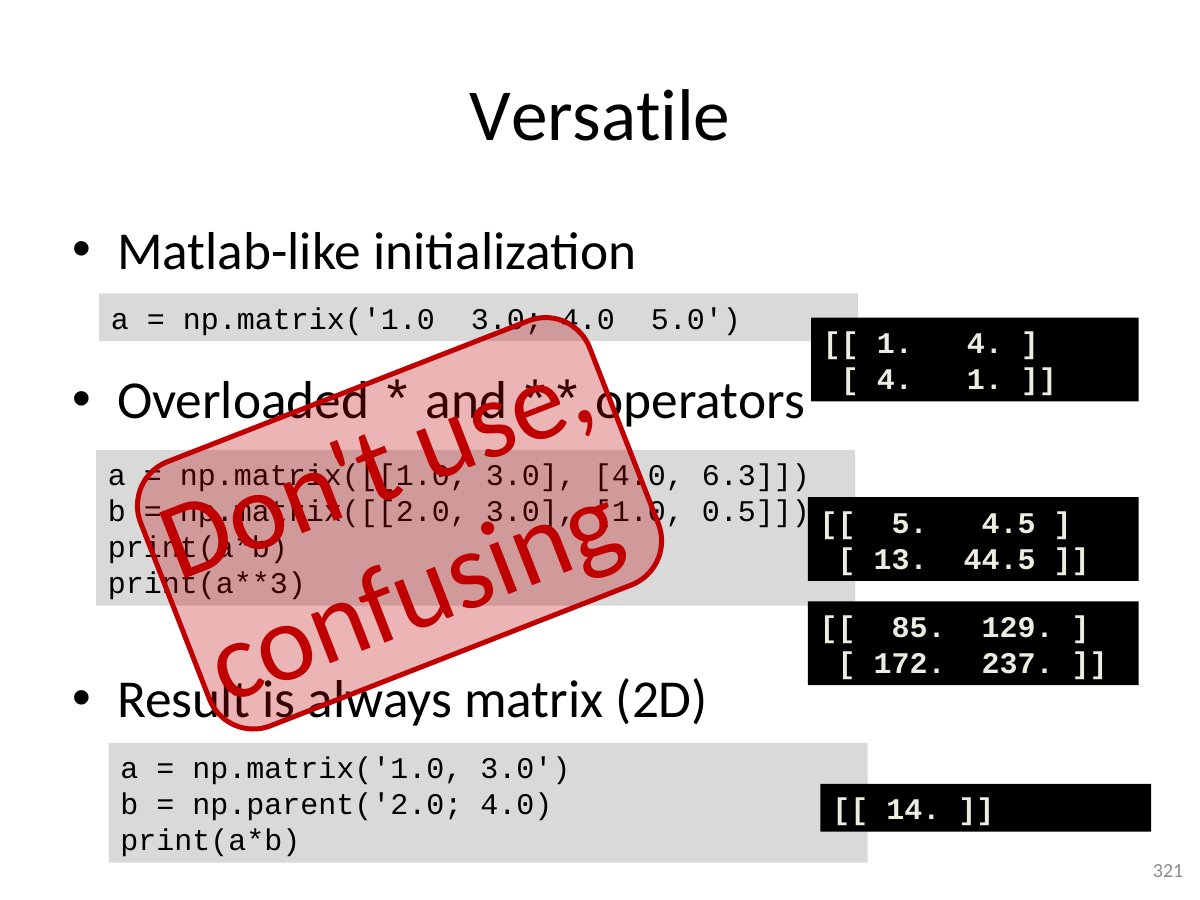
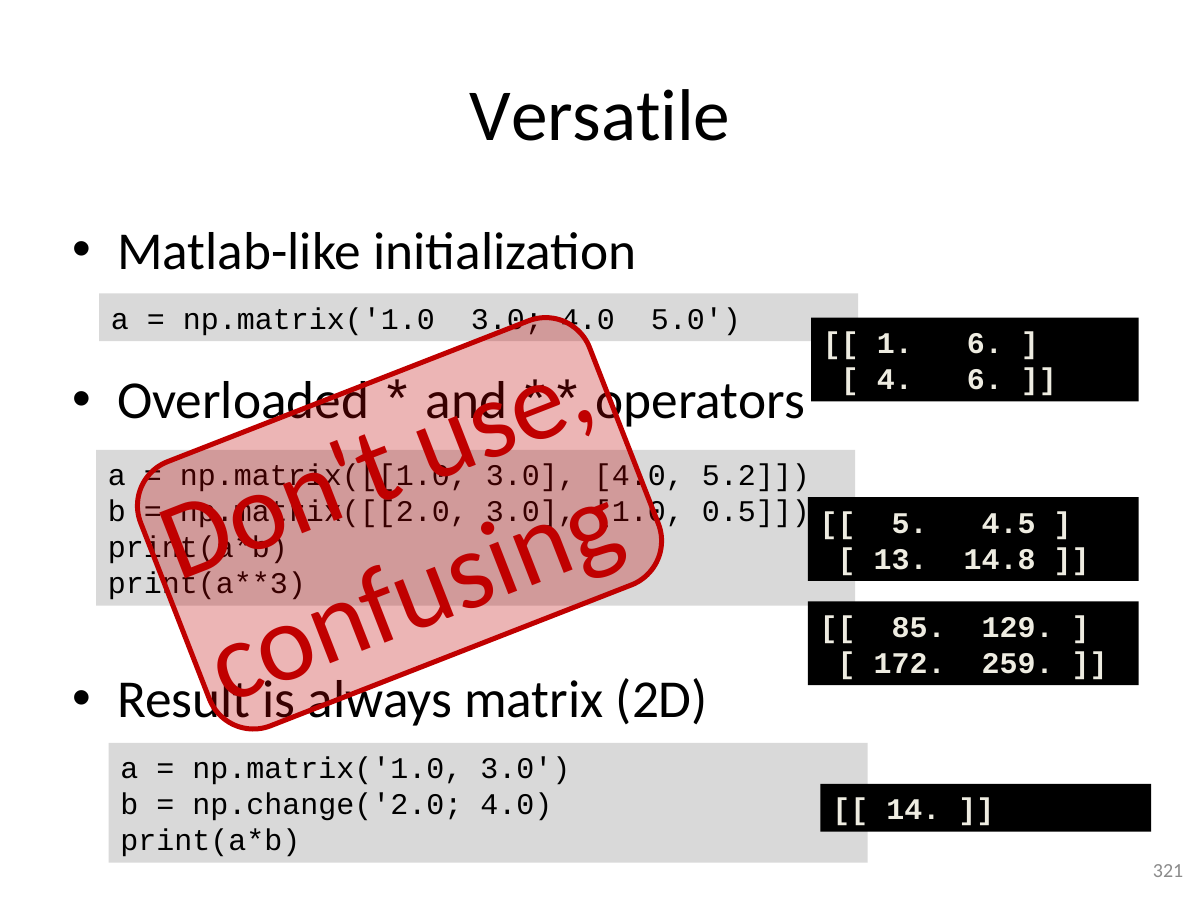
1 4: 4 -> 6 (985, 344)
4 1: 1 -> 6 (985, 380)
6.3: 6.3 -> 5.2 (756, 476)
44.5: 44.5 -> 14.8 (1000, 559)
237: 237 -> 259 (1018, 663)
np.parent('2.0: np.parent('2.0 -> np.change('2.0 (327, 805)
